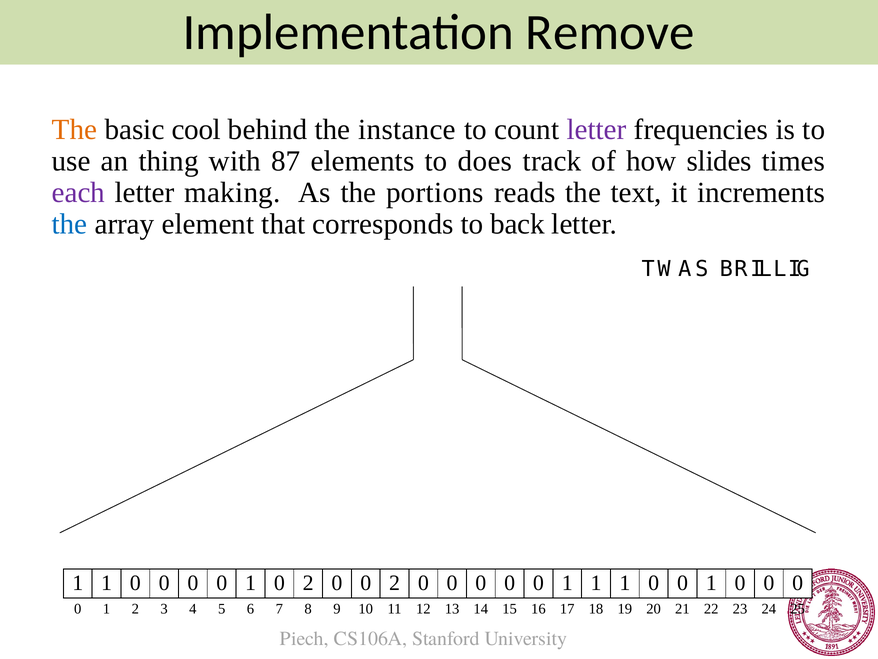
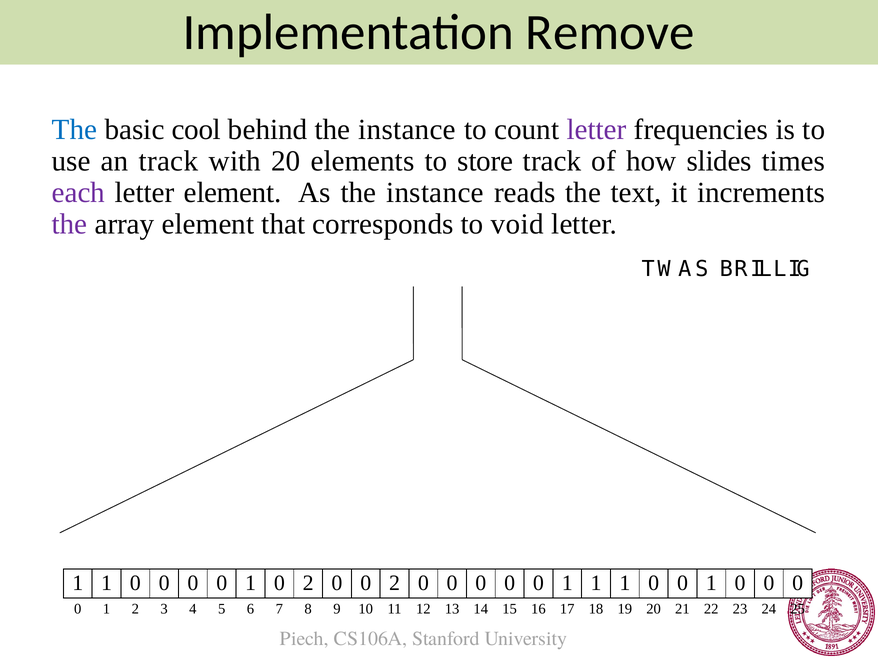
The colour: orange -> blue (74, 129)
an thing: thing -> track (169, 161)
with 87: 87 -> 20 (286, 161)
does: does -> store (485, 161)
letter making: making -> element (233, 192)
As the portions: portions -> instance (435, 192)
the colour: blue -> purple (70, 224)
back: back -> void (517, 224)
